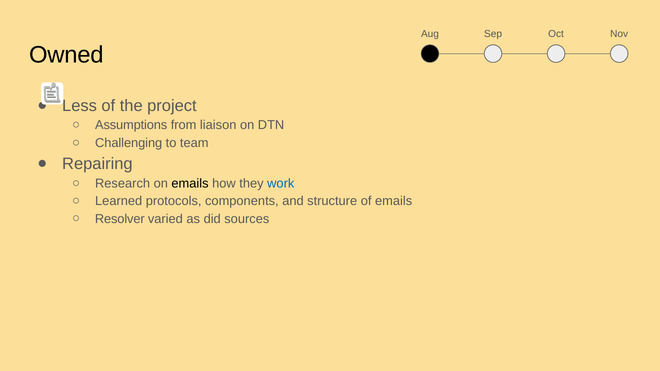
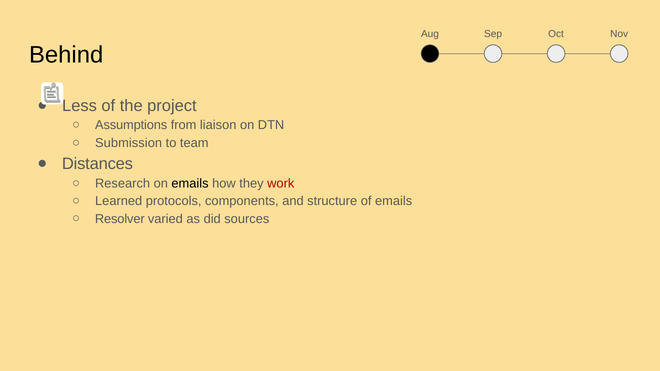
Owned: Owned -> Behind (66, 55)
Challenging: Challenging -> Submission (129, 143)
Repairing: Repairing -> Distances (97, 164)
work colour: blue -> red (281, 184)
